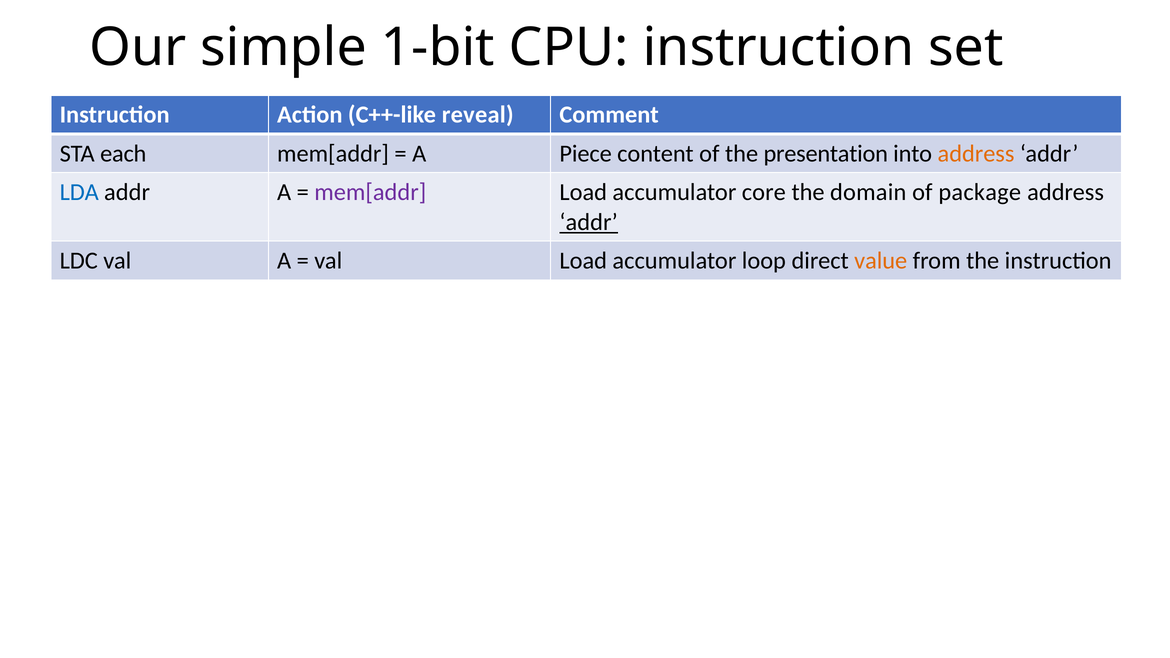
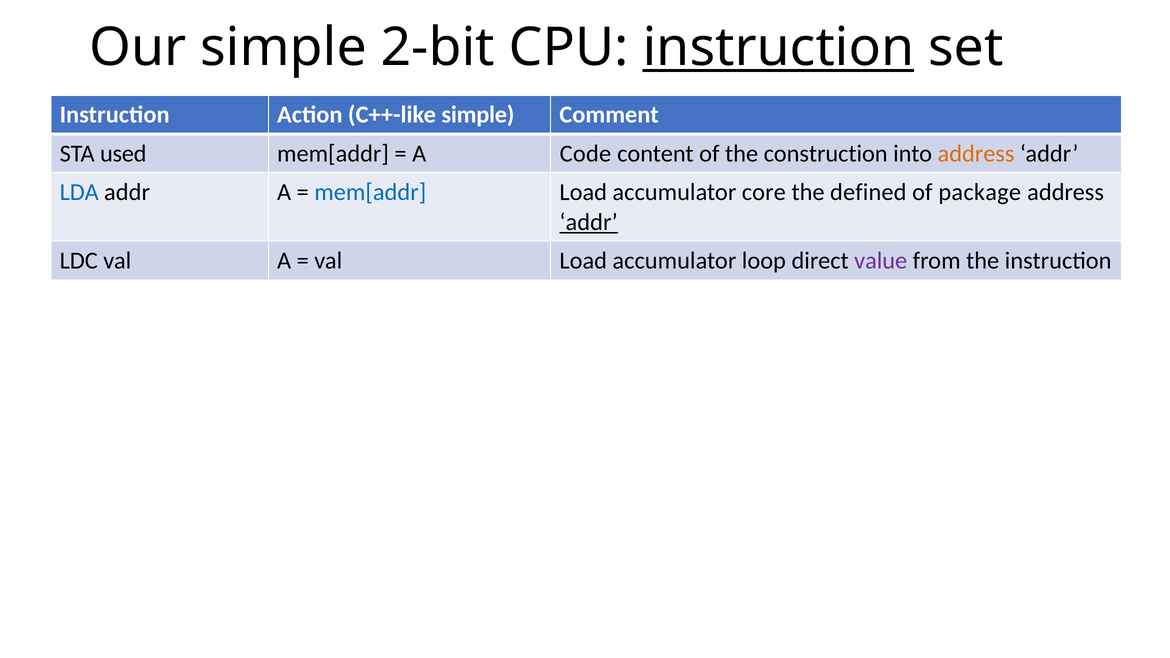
1-bit: 1-bit -> 2-bit (438, 47)
instruction underline: none -> present (778, 47)
C++-like reveal: reveal -> simple (478, 115)
each: each -> used (123, 154)
Piece: Piece -> Code (585, 154)
presentation: presentation -> construction (826, 154)
mem[addr colour: purple -> blue (370, 192)
domain: domain -> defined (868, 192)
value colour: orange -> purple (881, 261)
